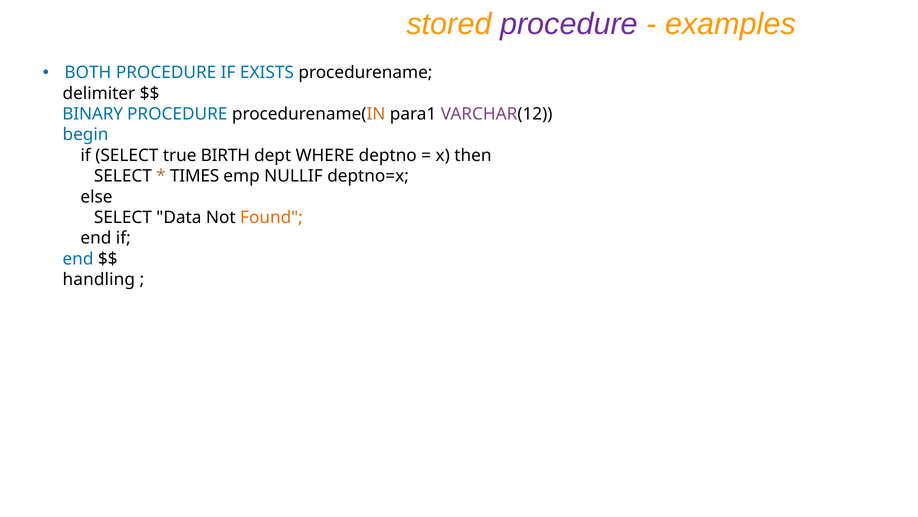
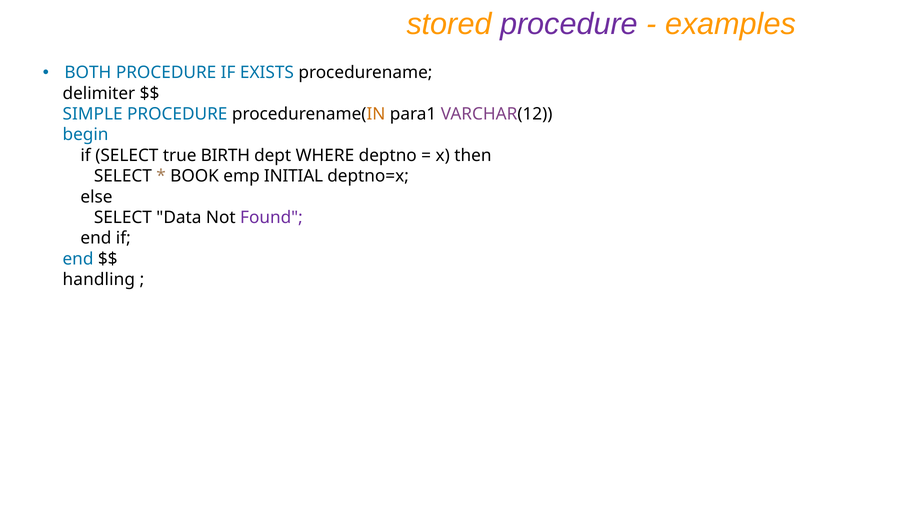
BINARY: BINARY -> SIMPLE (93, 114)
TIMES: TIMES -> BOOK (195, 176)
NULLIF: NULLIF -> INITIAL (294, 176)
Found colour: orange -> purple (271, 217)
